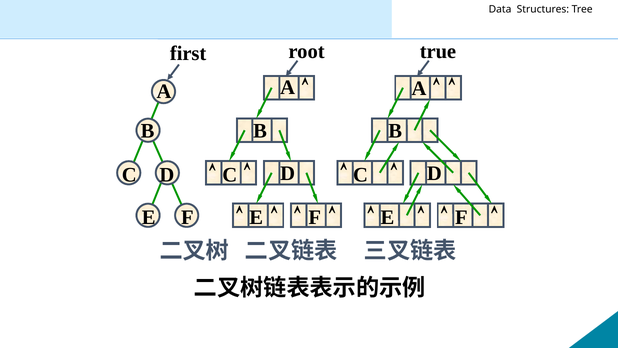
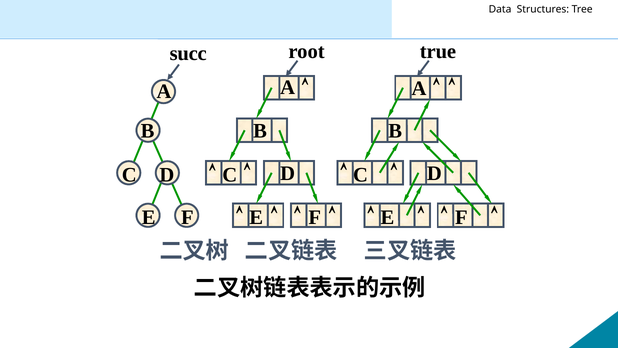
first: first -> succ (188, 54)
